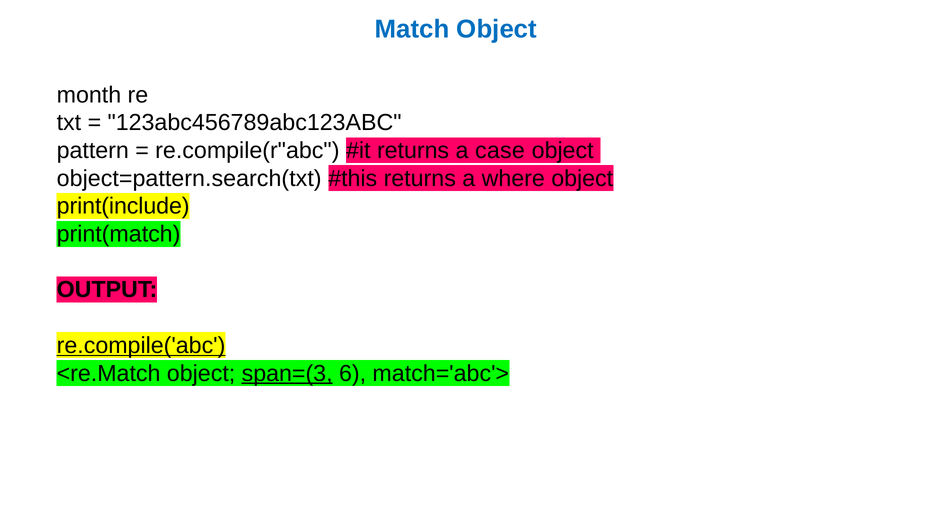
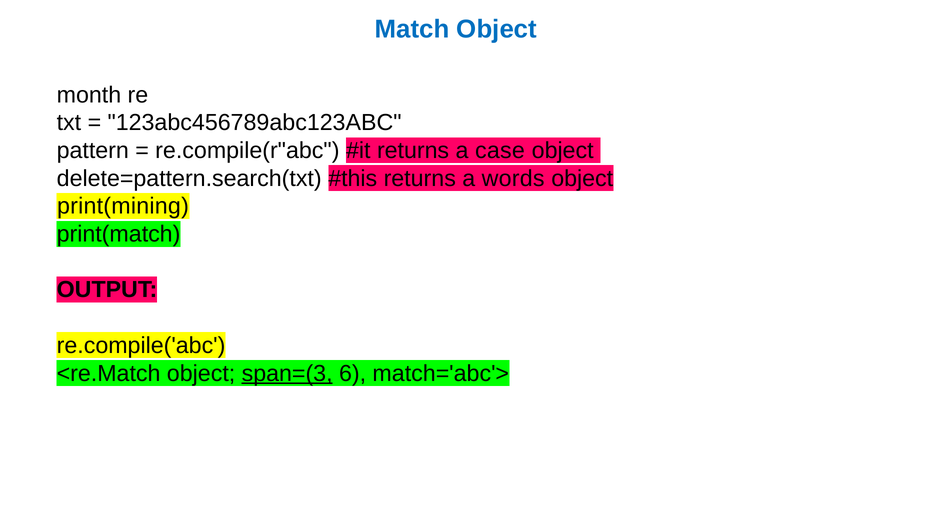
object=pattern.search(txt: object=pattern.search(txt -> delete=pattern.search(txt (189, 179)
where: where -> words (513, 179)
print(include: print(include -> print(mining (123, 207)
re.compile('abc underline: present -> none (141, 346)
